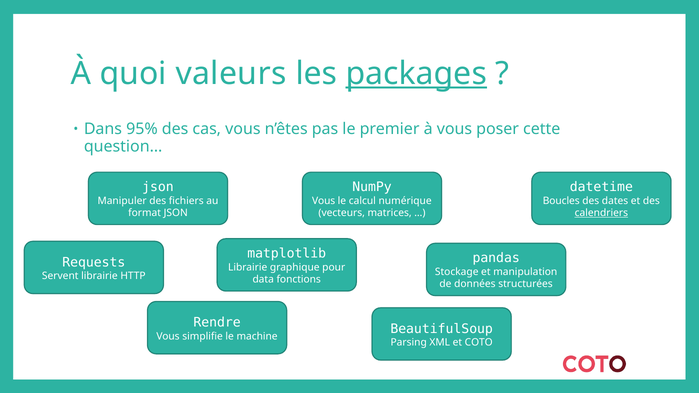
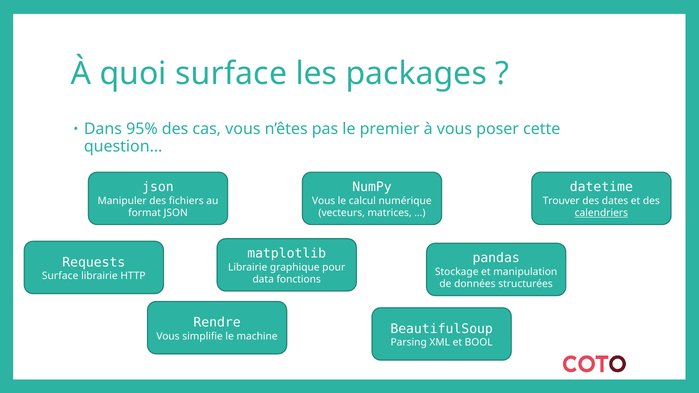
quoi valeurs: valeurs -> surface (231, 74)
packages underline: present -> none (416, 74)
Boucles: Boucles -> Trouver (561, 201)
Servent: Servent -> Surface (60, 276)
COTO: COTO -> BOOL (479, 343)
